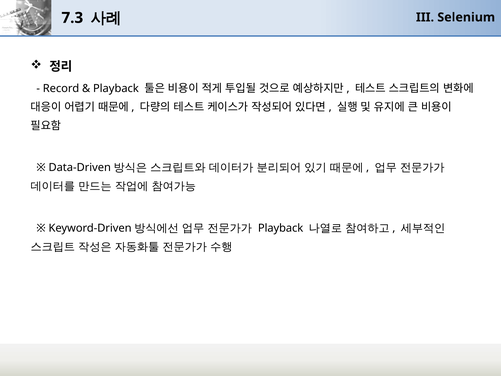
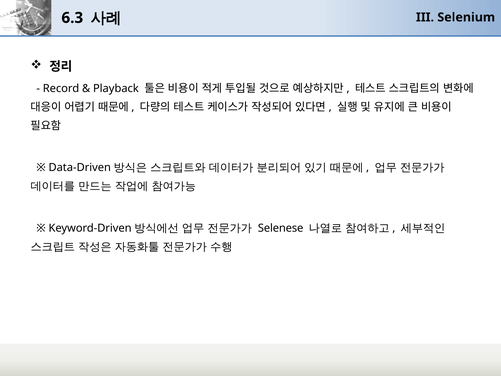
7.3: 7.3 -> 6.3 (72, 18)
Playback: Playback -> Selenese (281, 228)
